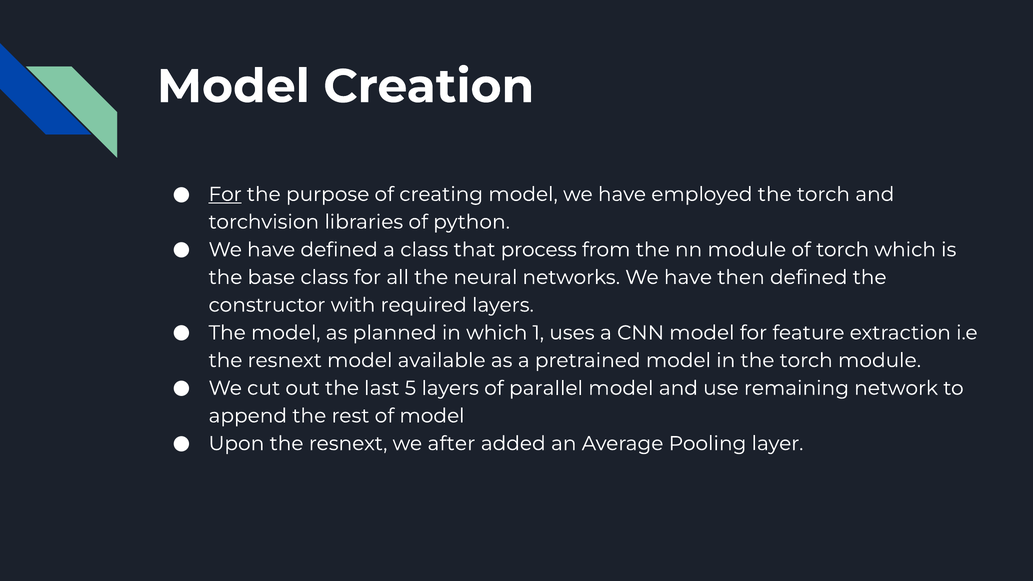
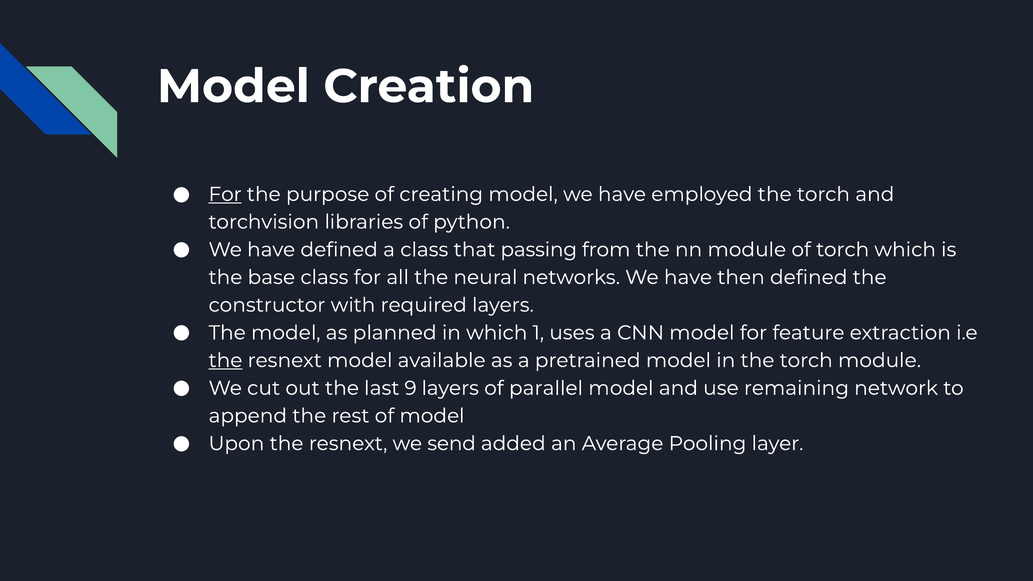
process: process -> passing (539, 250)
the underline: none -> present (225, 360)
5: 5 -> 9 (411, 388)
after: after -> send (452, 444)
